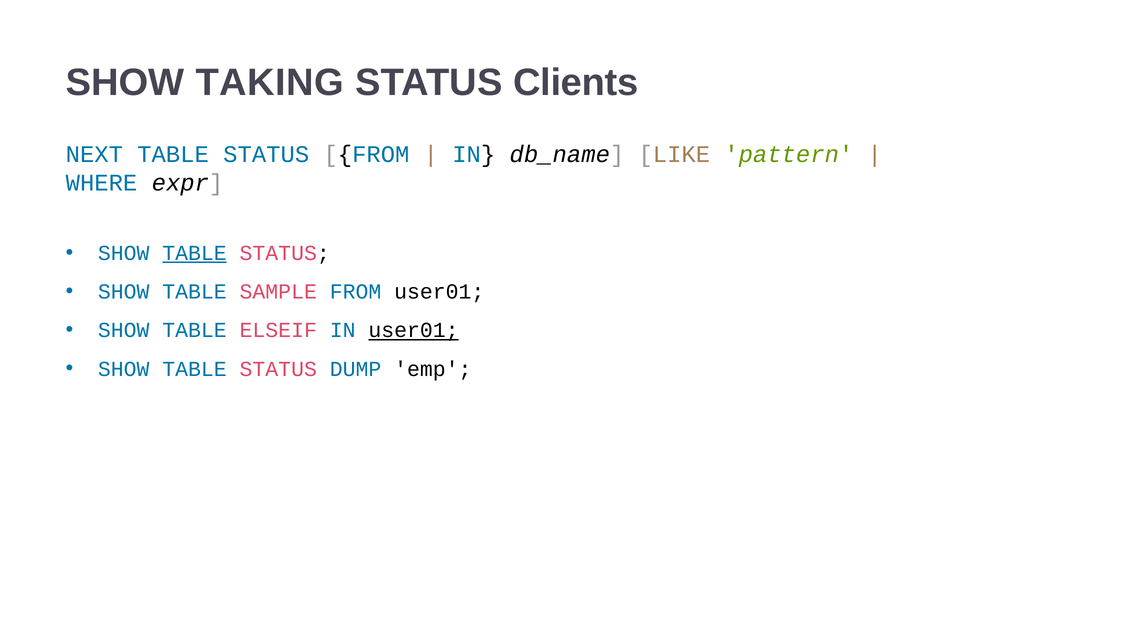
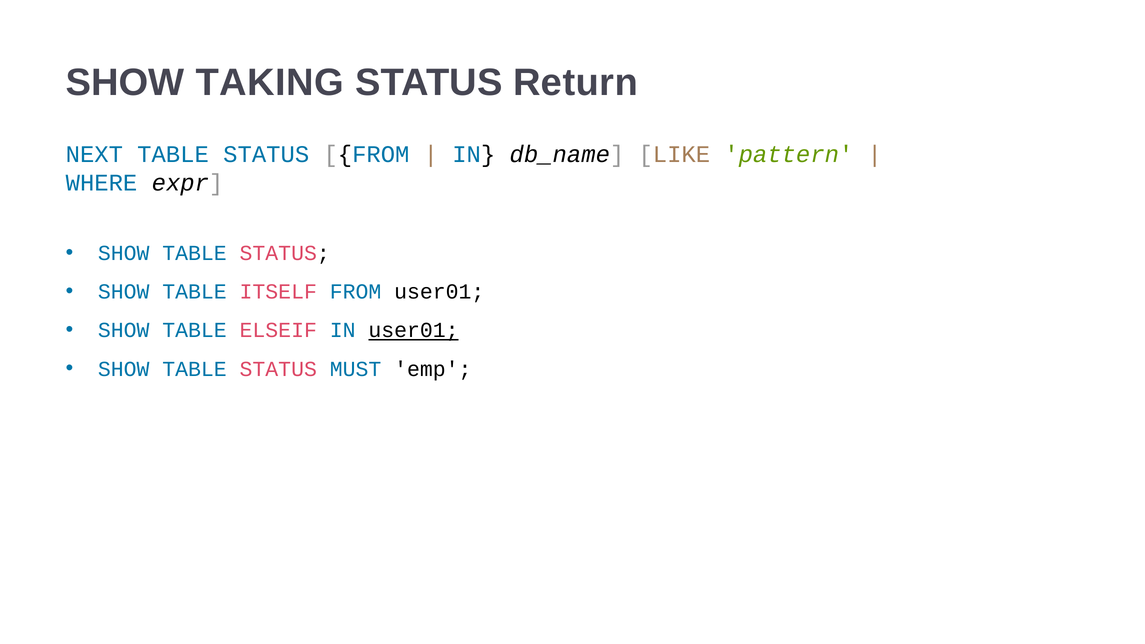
Clients: Clients -> Return (575, 83)
TABLE underline: present -> none (195, 253)
SAMPLE: SAMPLE -> ITSELF (278, 292)
DUMP: DUMP -> MUST (356, 369)
